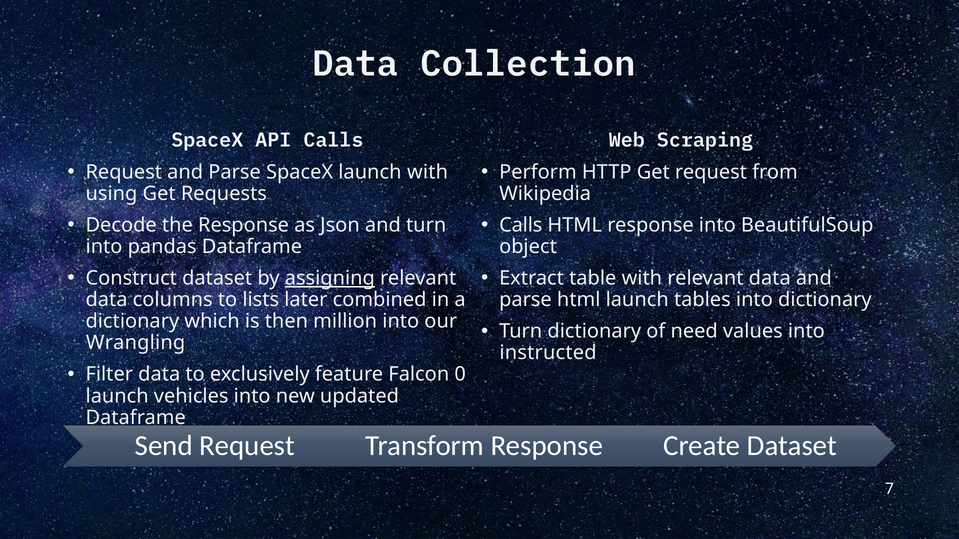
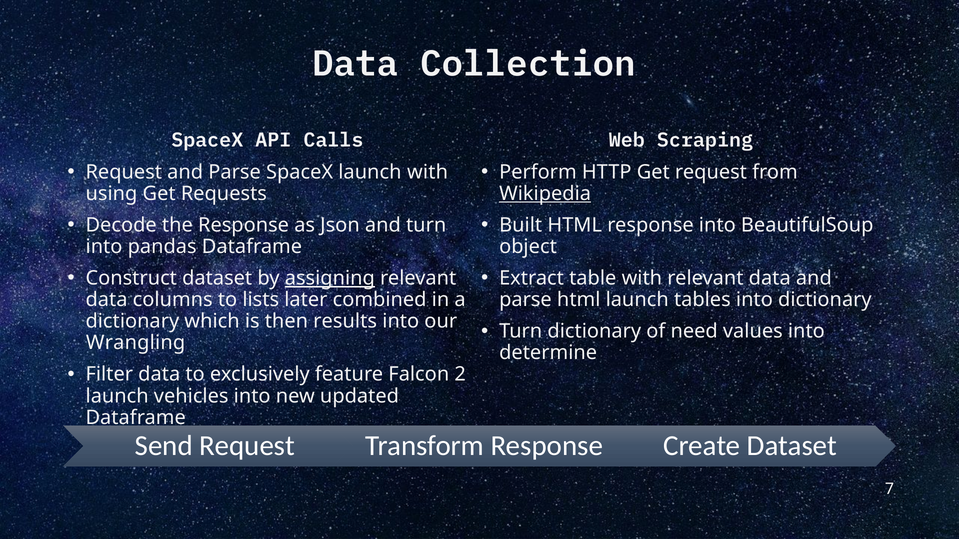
Wikipedia underline: none -> present (545, 194)
Calls: Calls -> Built (521, 225)
million: million -> results (345, 322)
instructed: instructed -> determine (548, 353)
0: 0 -> 2 (460, 375)
